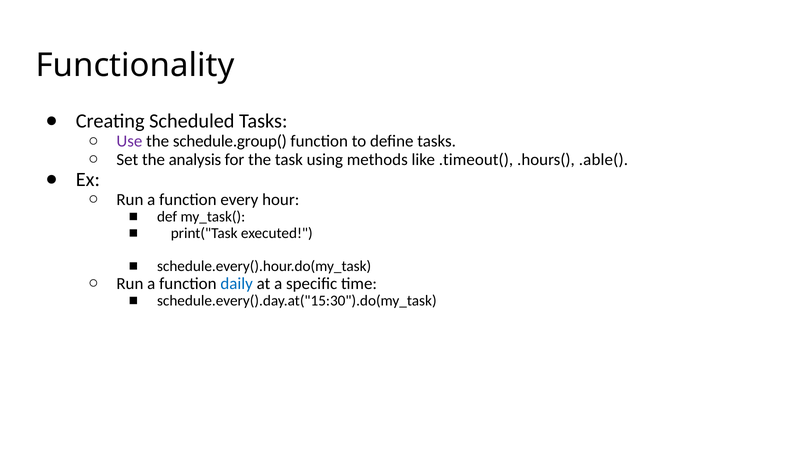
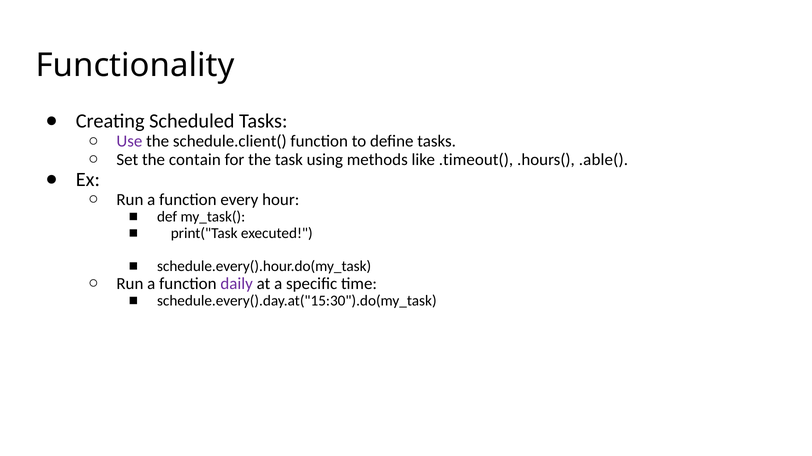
schedule.group(: schedule.group( -> schedule.client( (230, 141)
analysis: analysis -> contain (195, 160)
daily colour: blue -> purple (237, 284)
